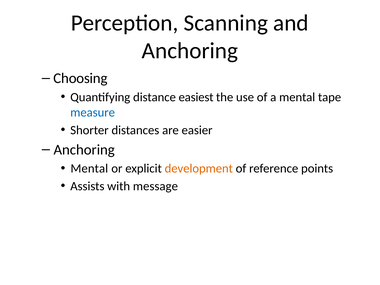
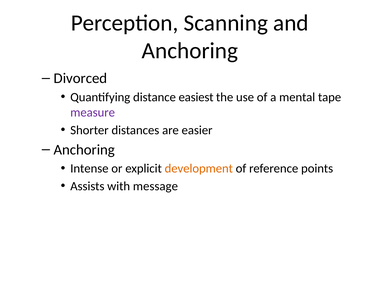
Choosing: Choosing -> Divorced (80, 78)
measure colour: blue -> purple (93, 112)
Mental: Mental -> Intense (89, 169)
